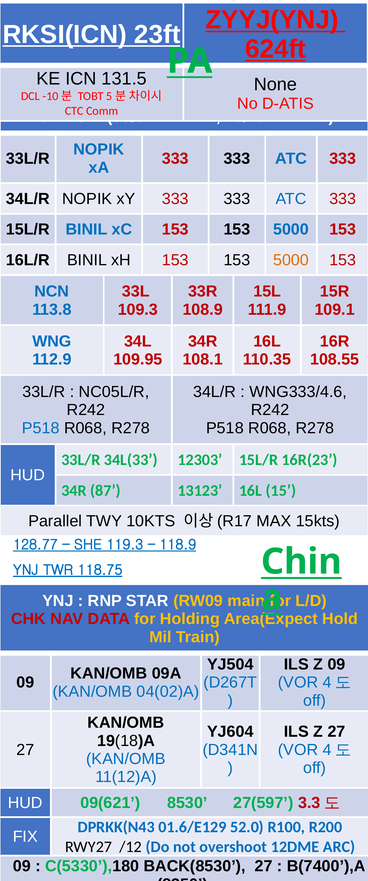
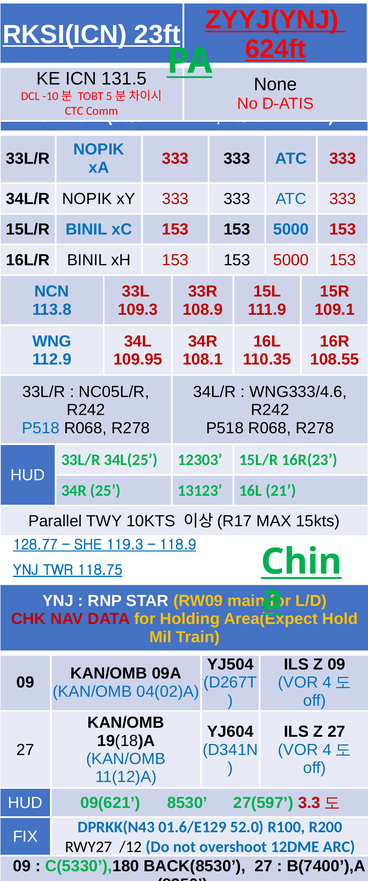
5000 colour: orange -> red (291, 260)
34L(33: 34L(33 -> 34L(25 (131, 460)
87: 87 -> 25 (105, 490)
15: 15 -> 21 (281, 490)
